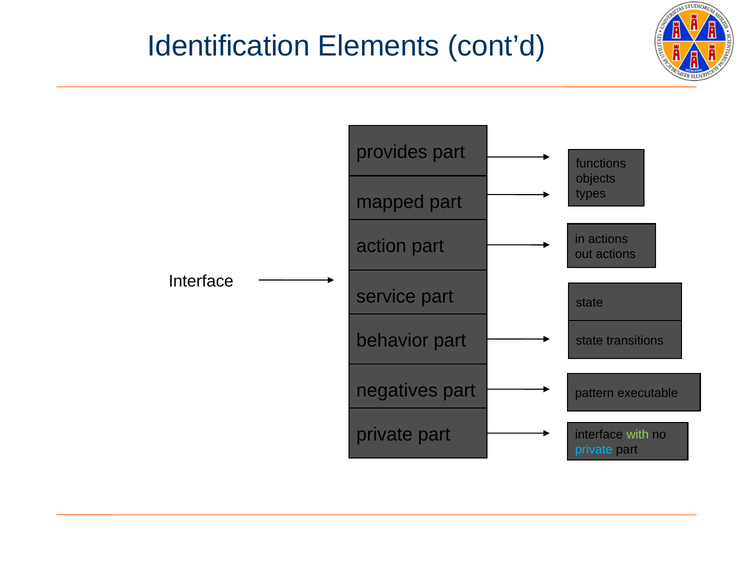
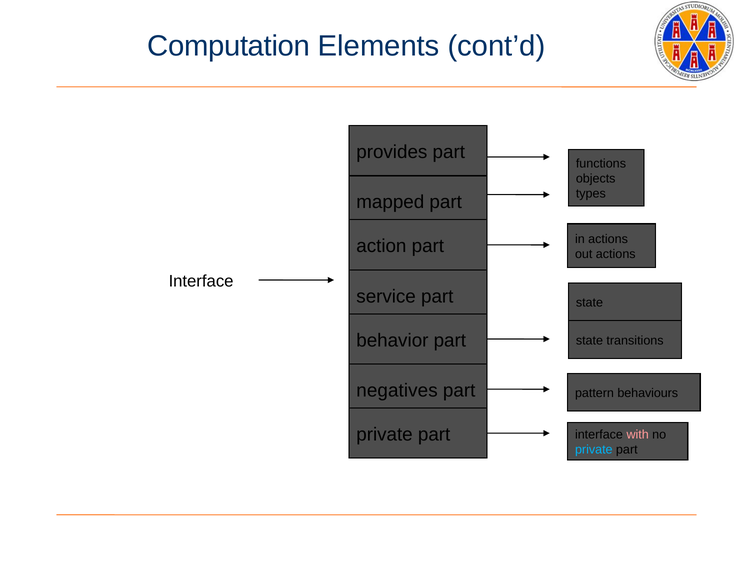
Identification: Identification -> Computation (229, 46)
executable: executable -> behaviours (648, 393)
with colour: light green -> pink (638, 434)
